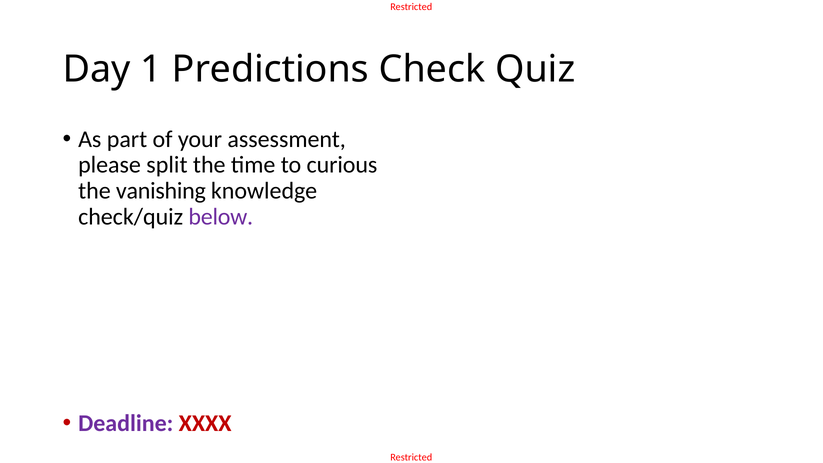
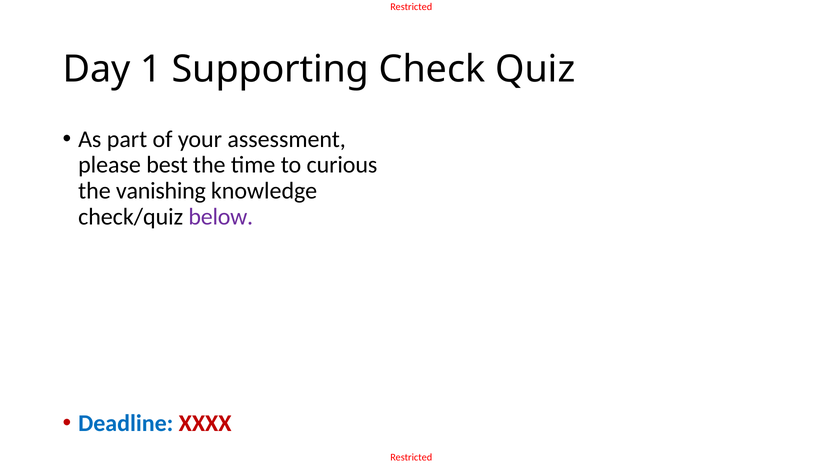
Predictions: Predictions -> Supporting (270, 69)
split: split -> best (167, 165)
Deadline colour: purple -> blue (126, 423)
